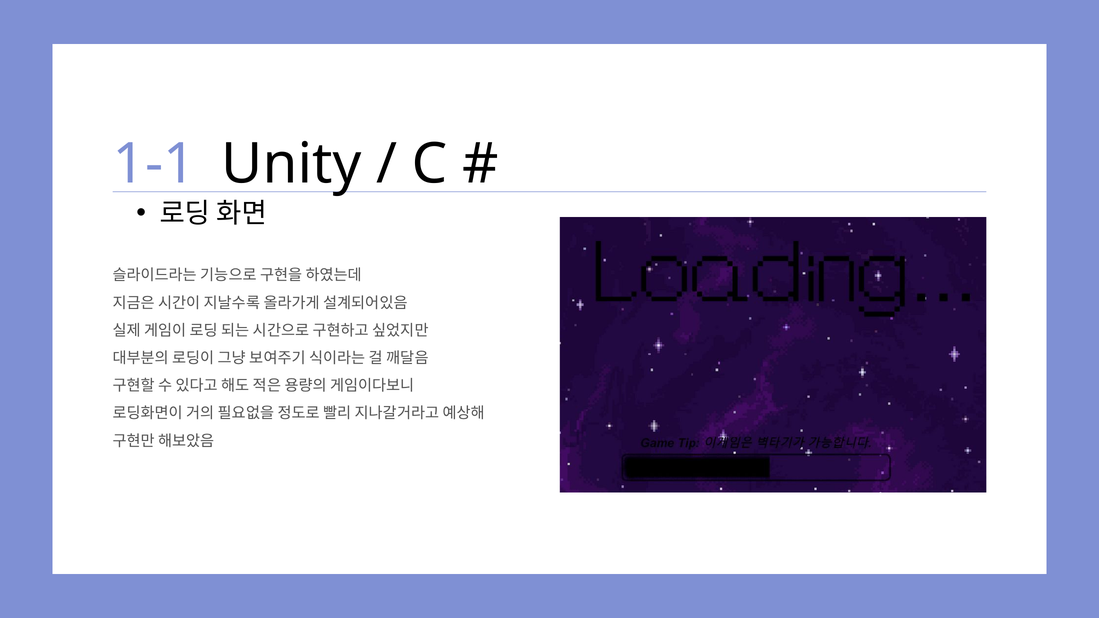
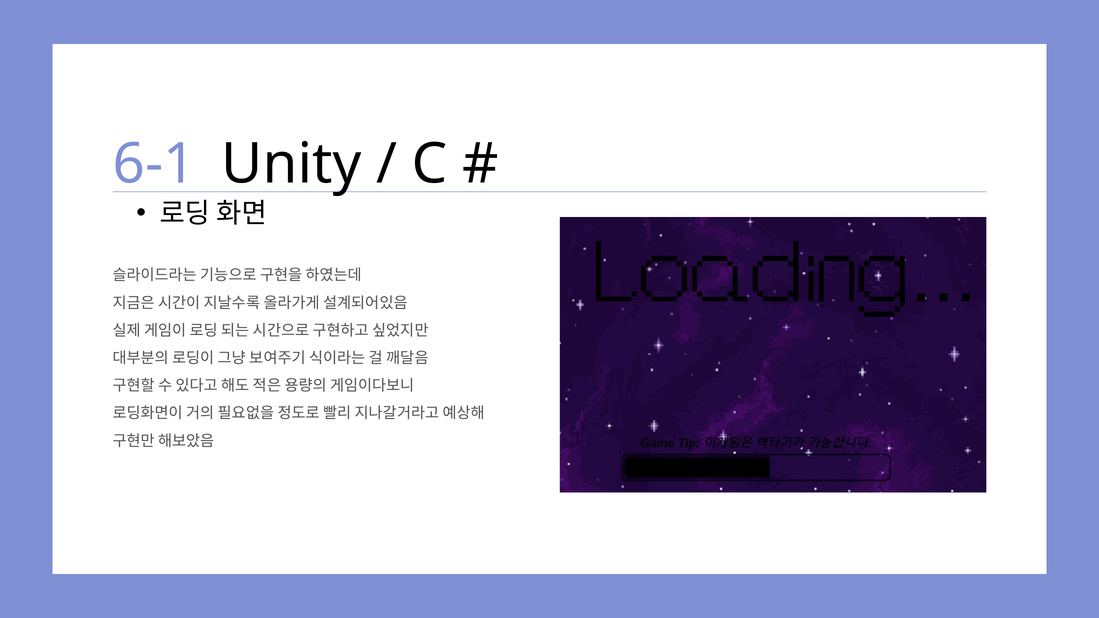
1-1: 1-1 -> 6-1 (154, 164)
